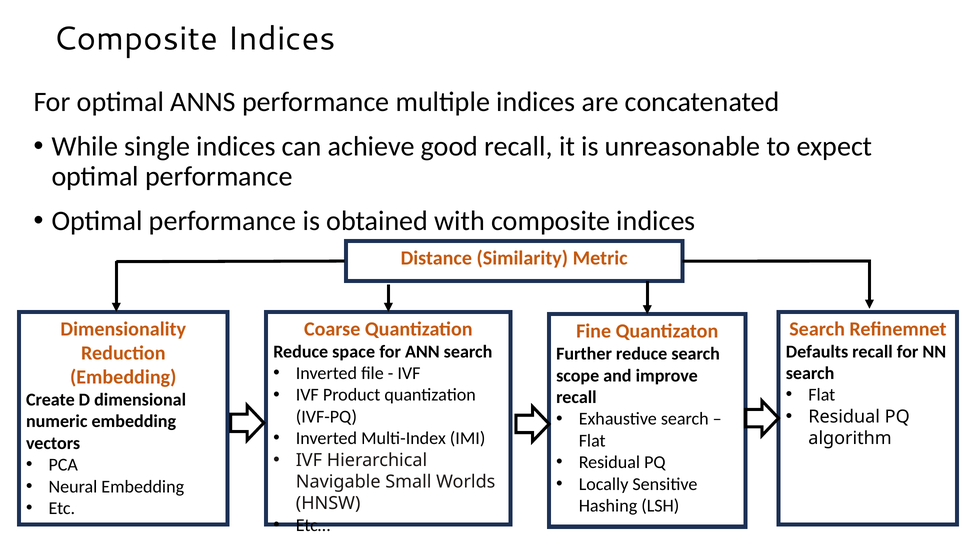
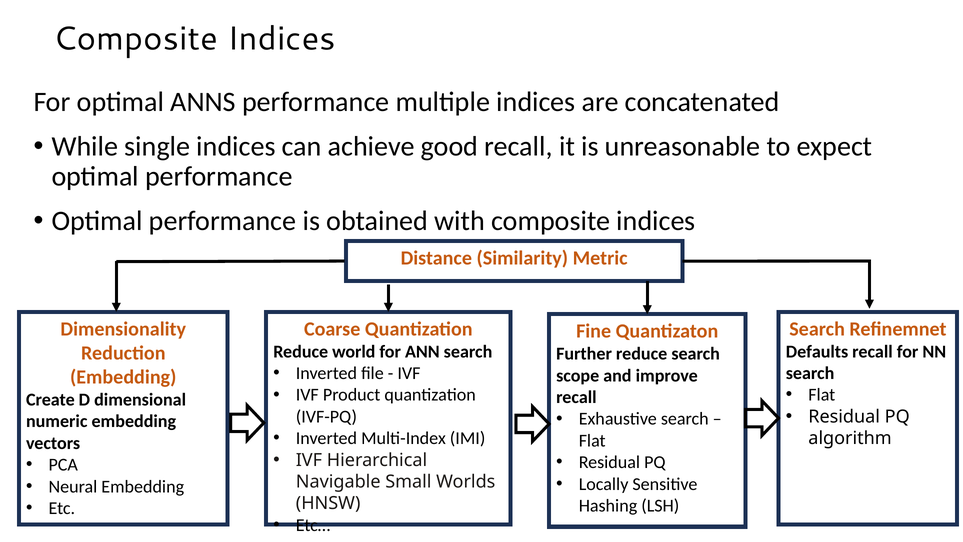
space: space -> world (354, 351)
